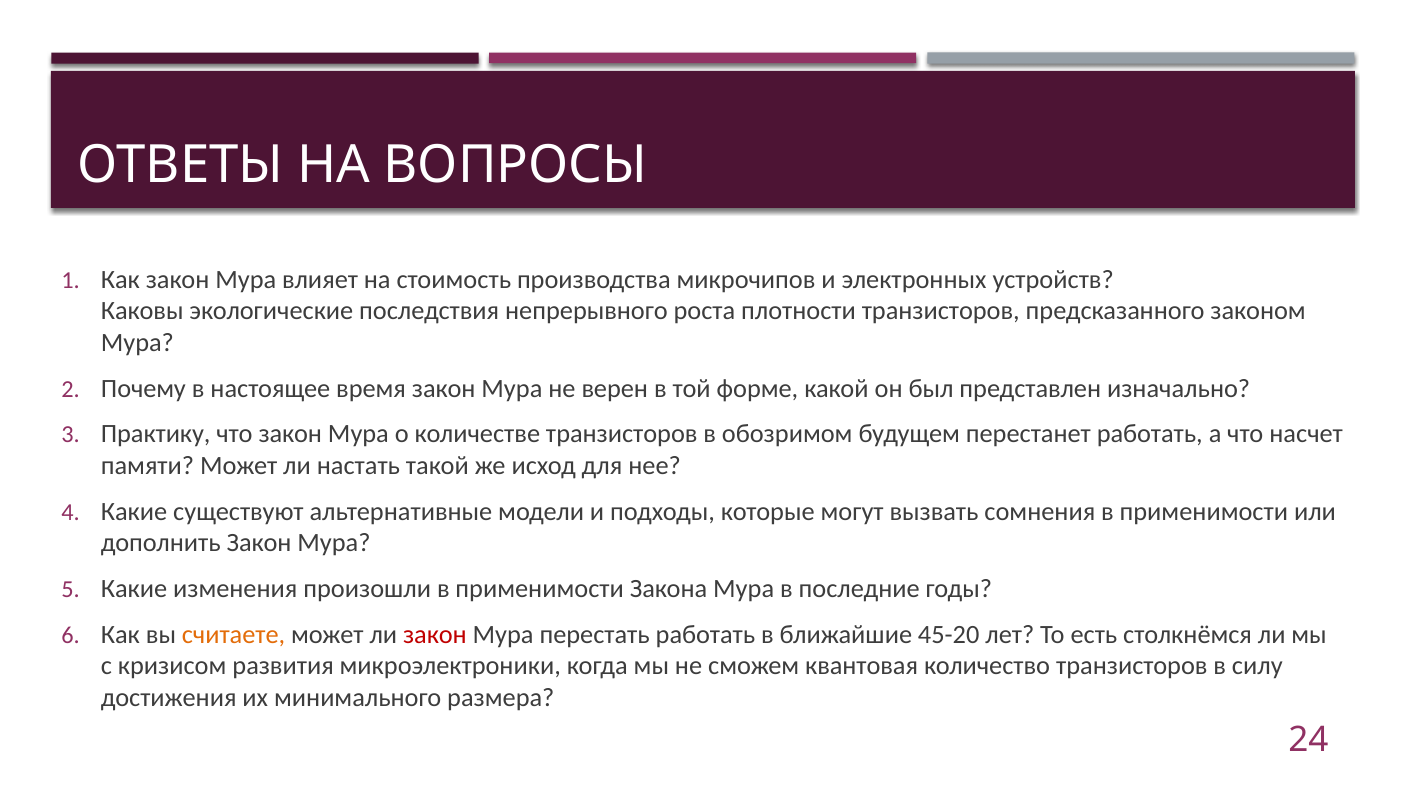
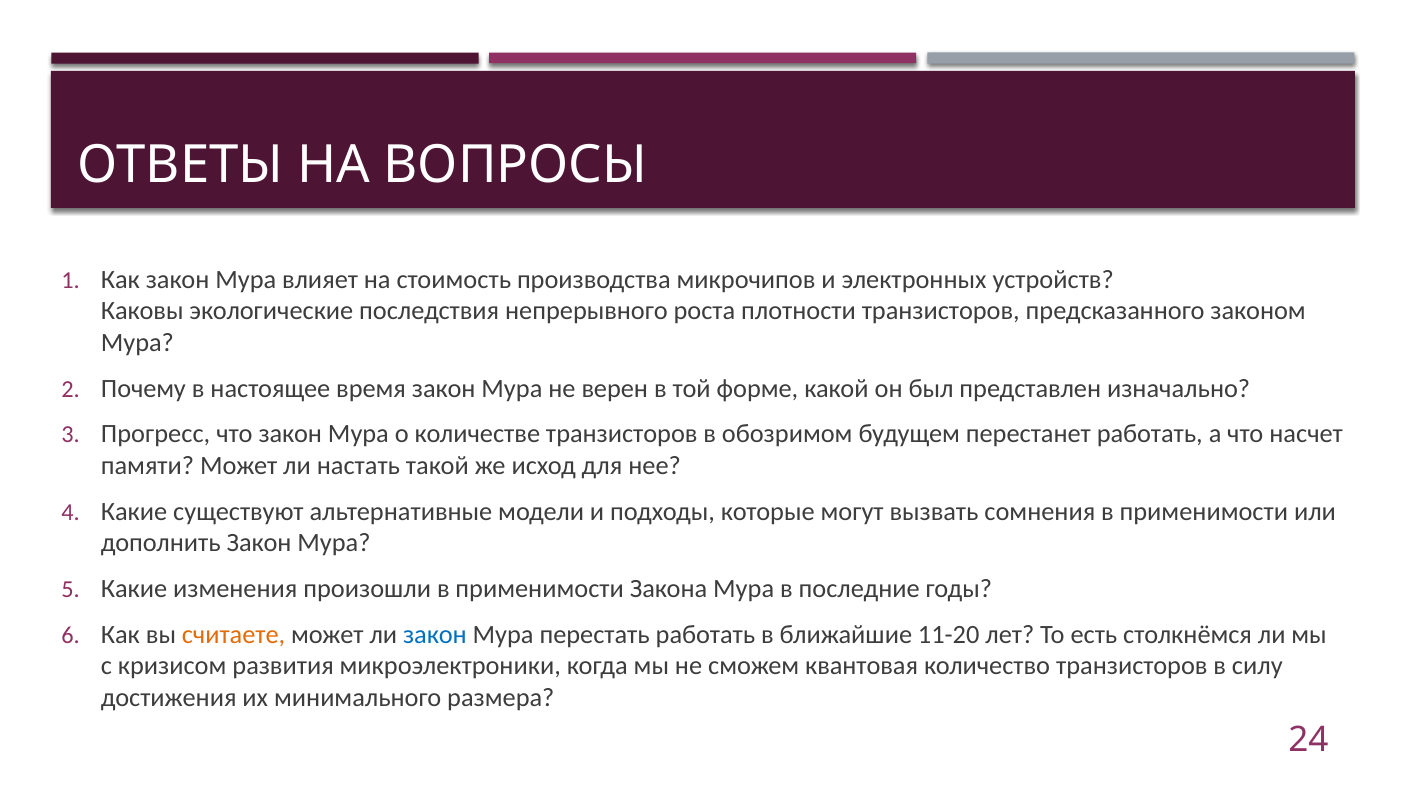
Практику: Практику -> Прогресс (156, 434)
закон colour: red -> blue (435, 635)
45-20: 45-20 -> 11-20 (949, 635)
